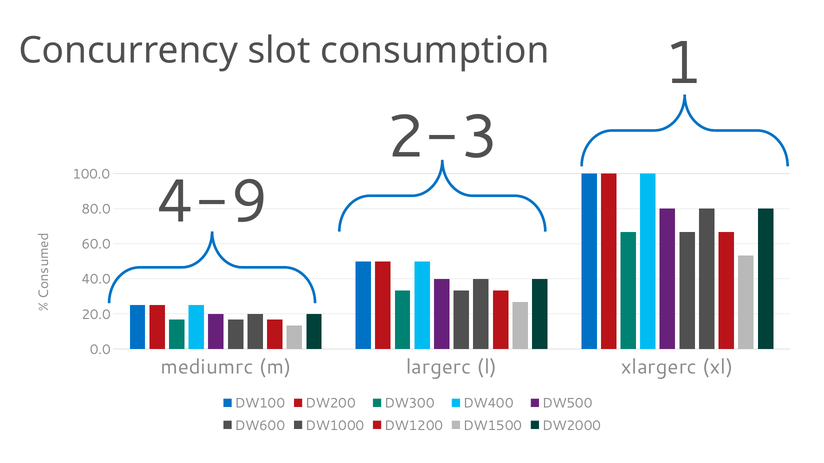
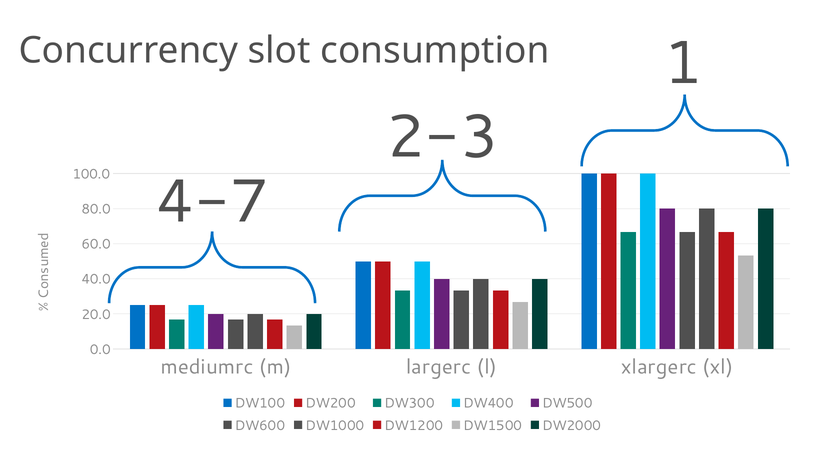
4-9: 4-9 -> 4-7 (212, 202)
